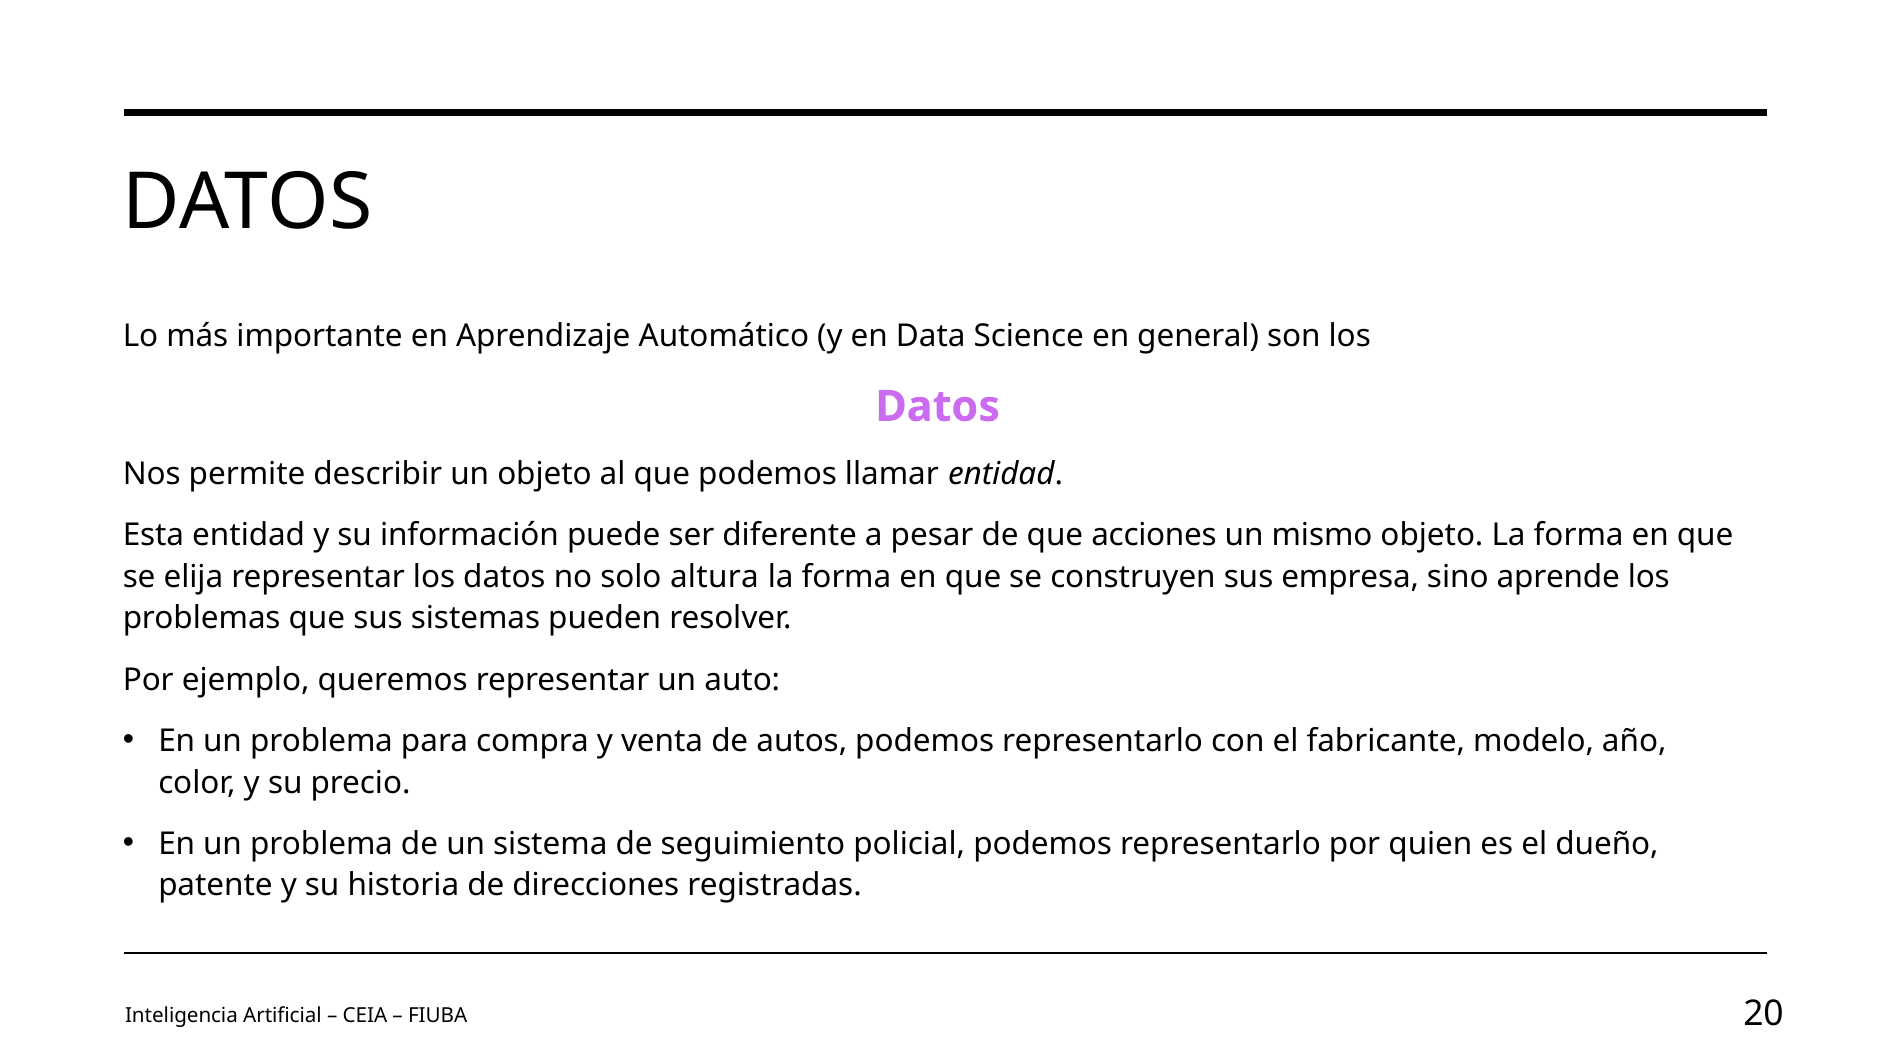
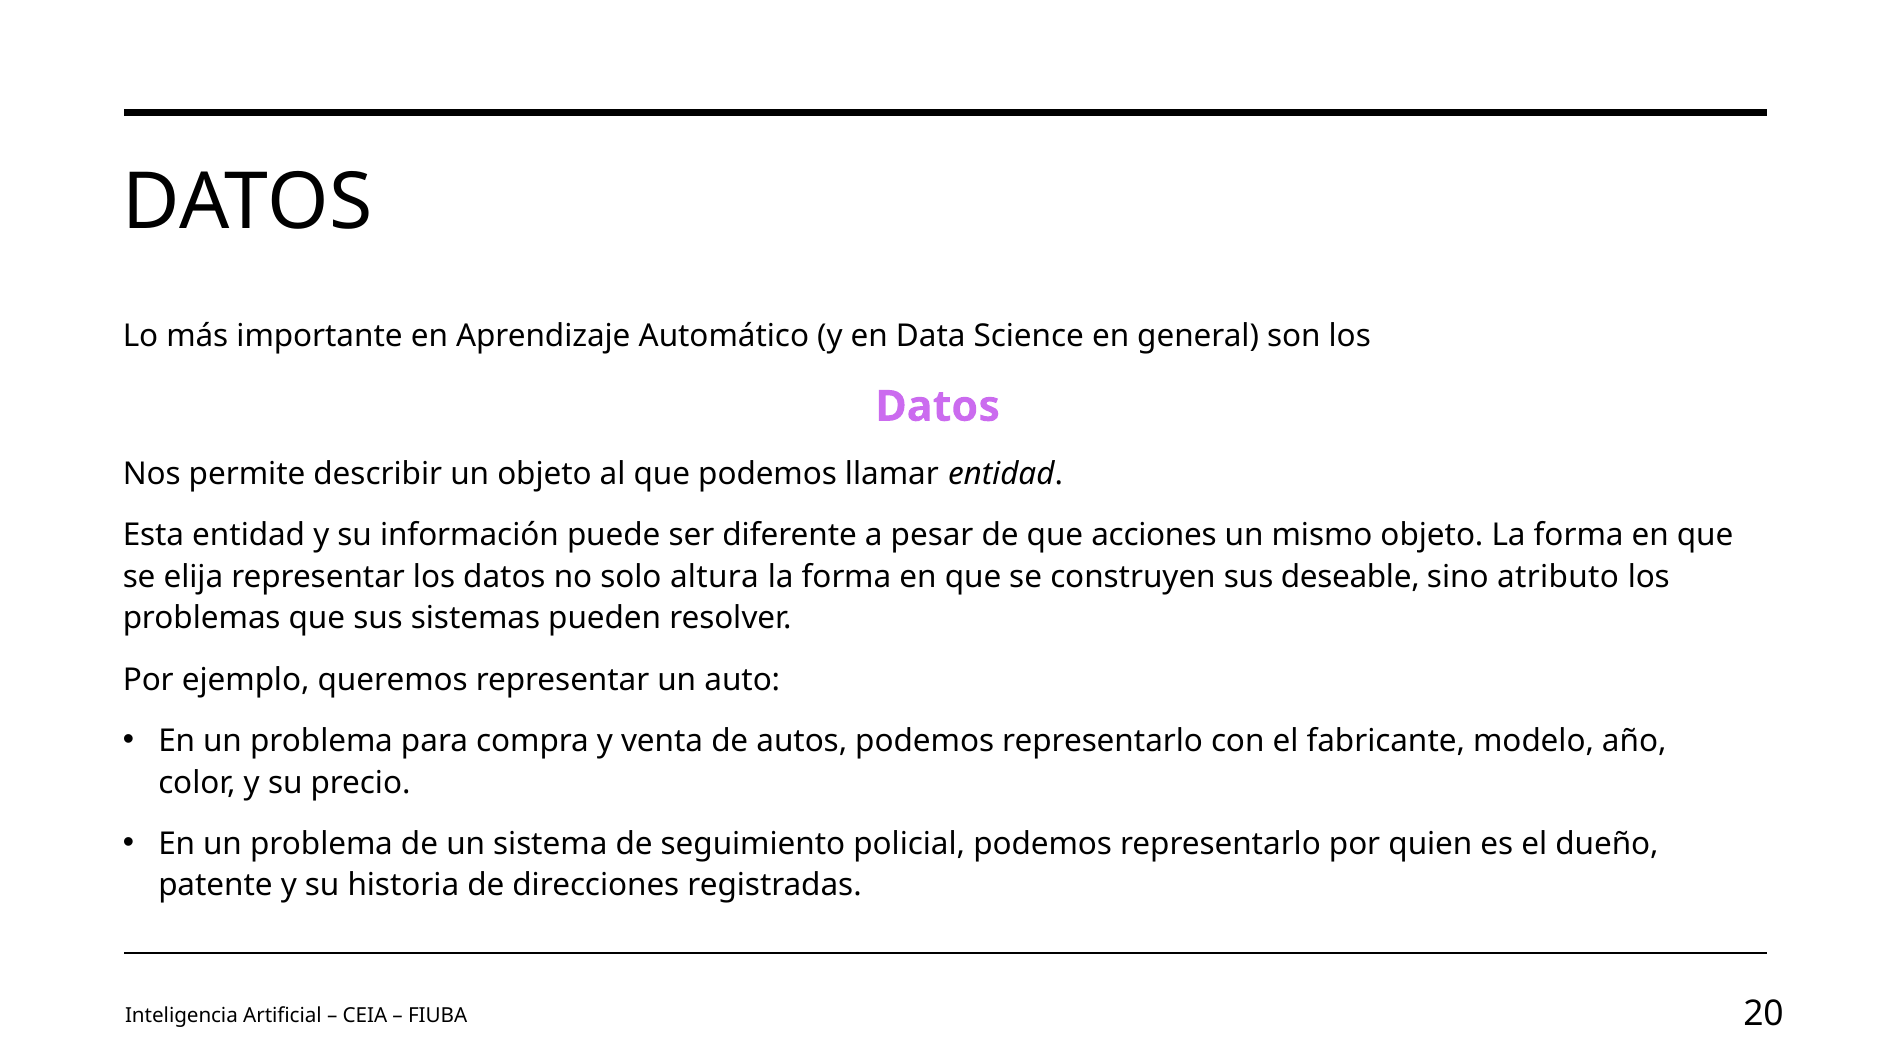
empresa: empresa -> deseable (1350, 577)
aprende: aprende -> atributo (1558, 577)
